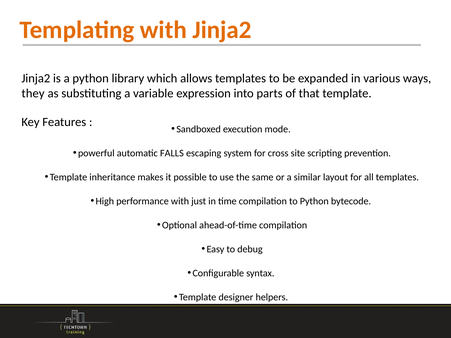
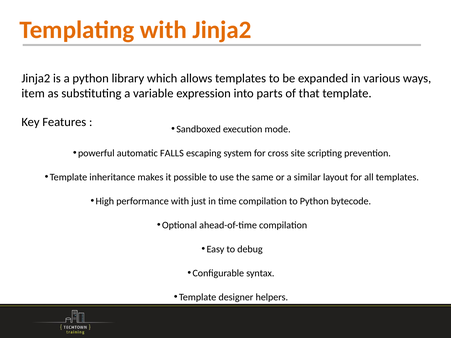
they: they -> item (33, 93)
